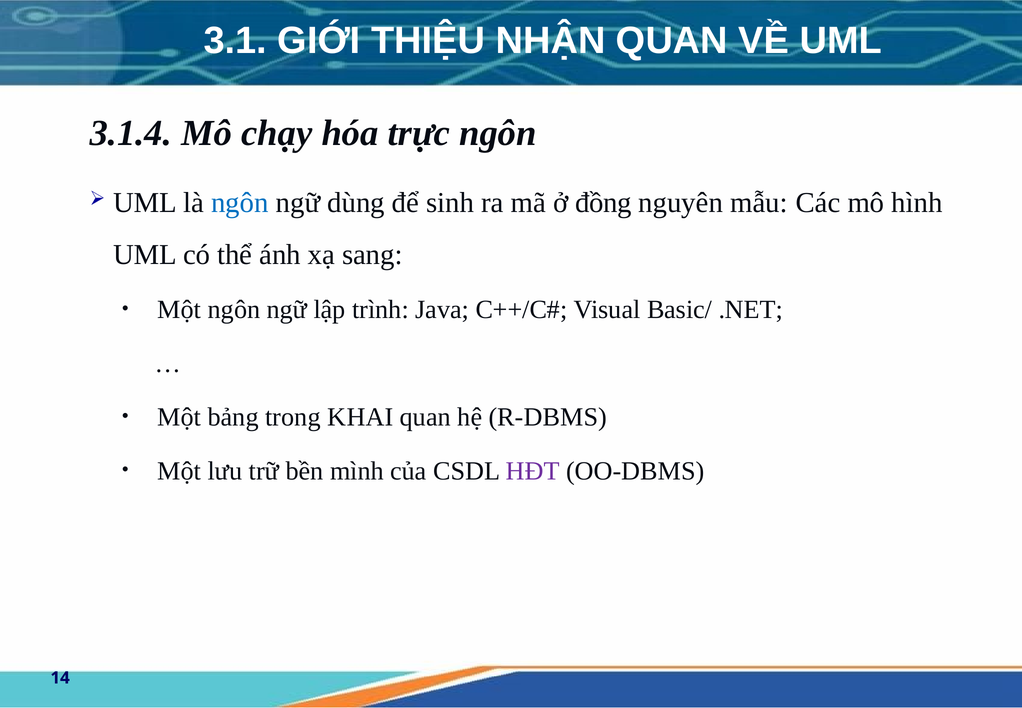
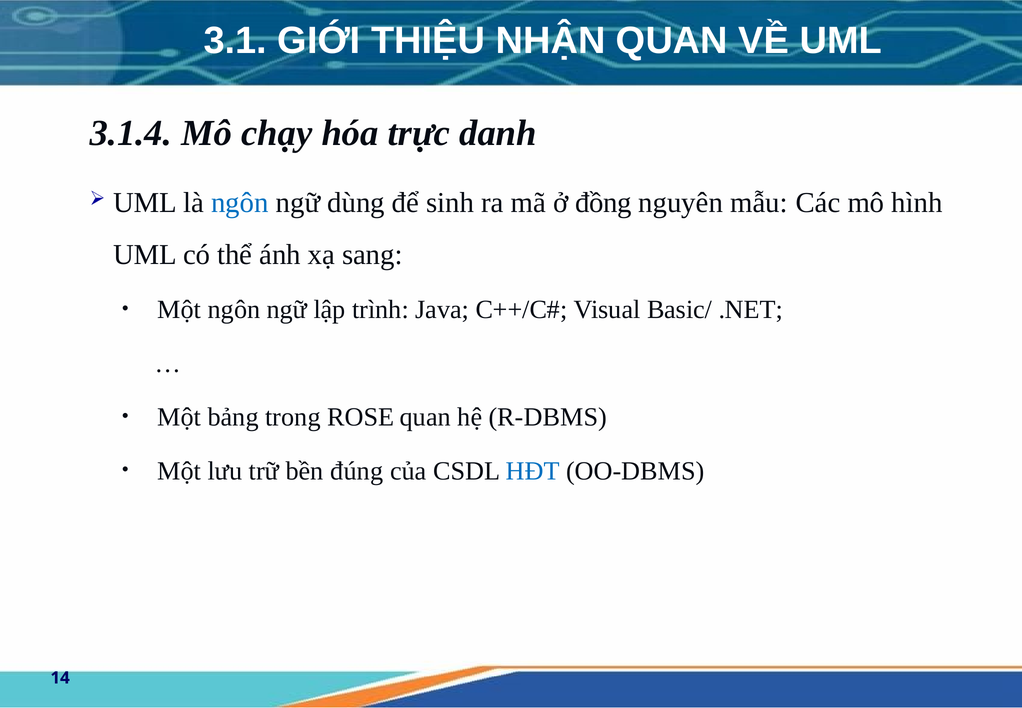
trực ngôn: ngôn -> danh (498, 133)
KHAI: KHAI -> ROSE (361, 417)
mình: mình -> đúng (357, 471)
HĐT colour: purple -> blue (533, 471)
